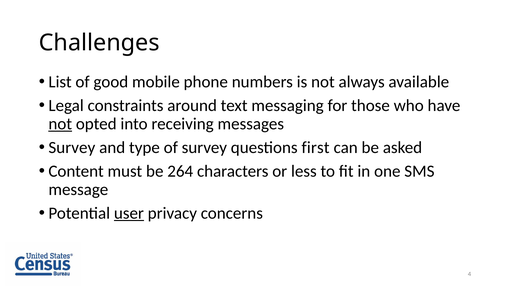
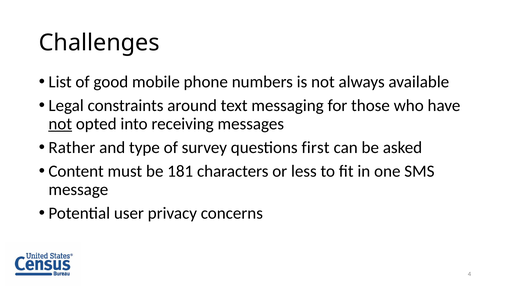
Survey: Survey -> Rather (72, 147)
264: 264 -> 181 (180, 171)
user underline: present -> none (129, 213)
